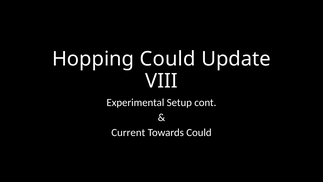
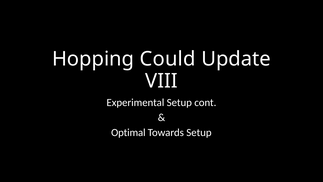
Current: Current -> Optimal (128, 132)
Towards Could: Could -> Setup (199, 132)
